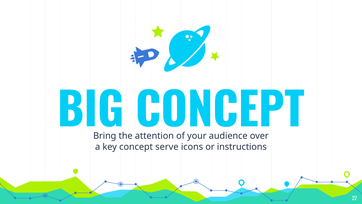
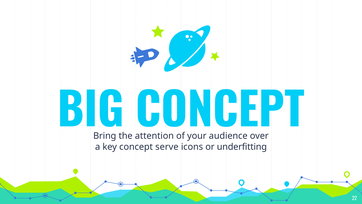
instructions: instructions -> underfitting (242, 147)
